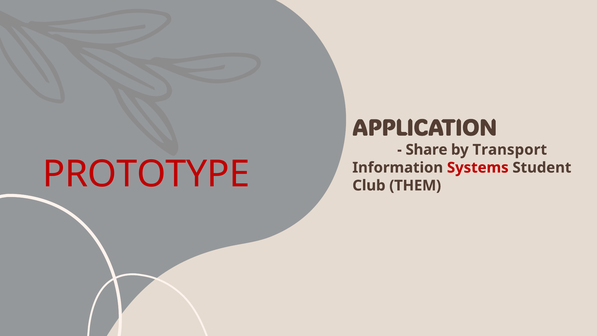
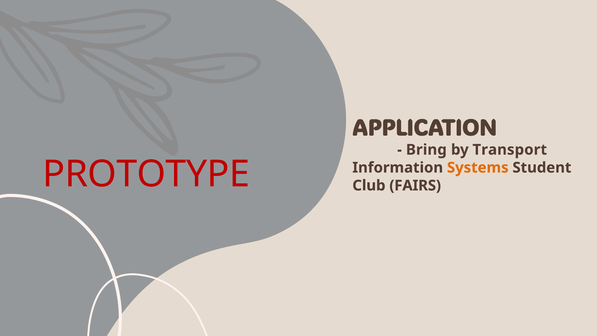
Share: Share -> Bring (426, 150)
Systems colour: red -> orange (478, 168)
THEM: THEM -> FAIRS (415, 185)
